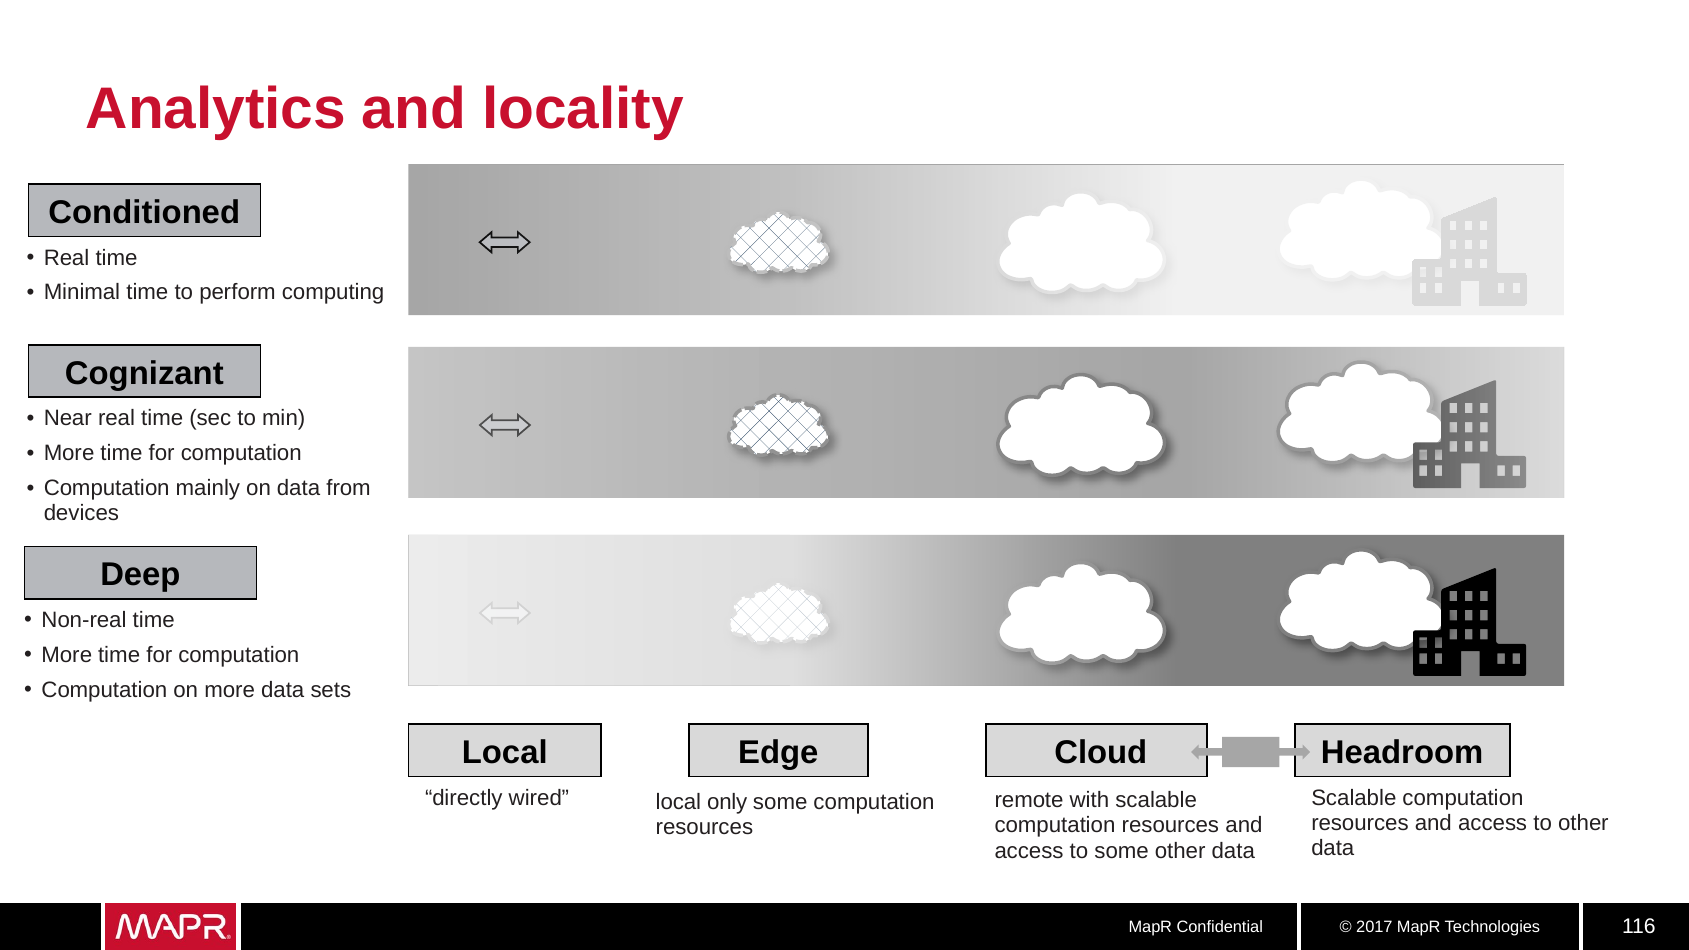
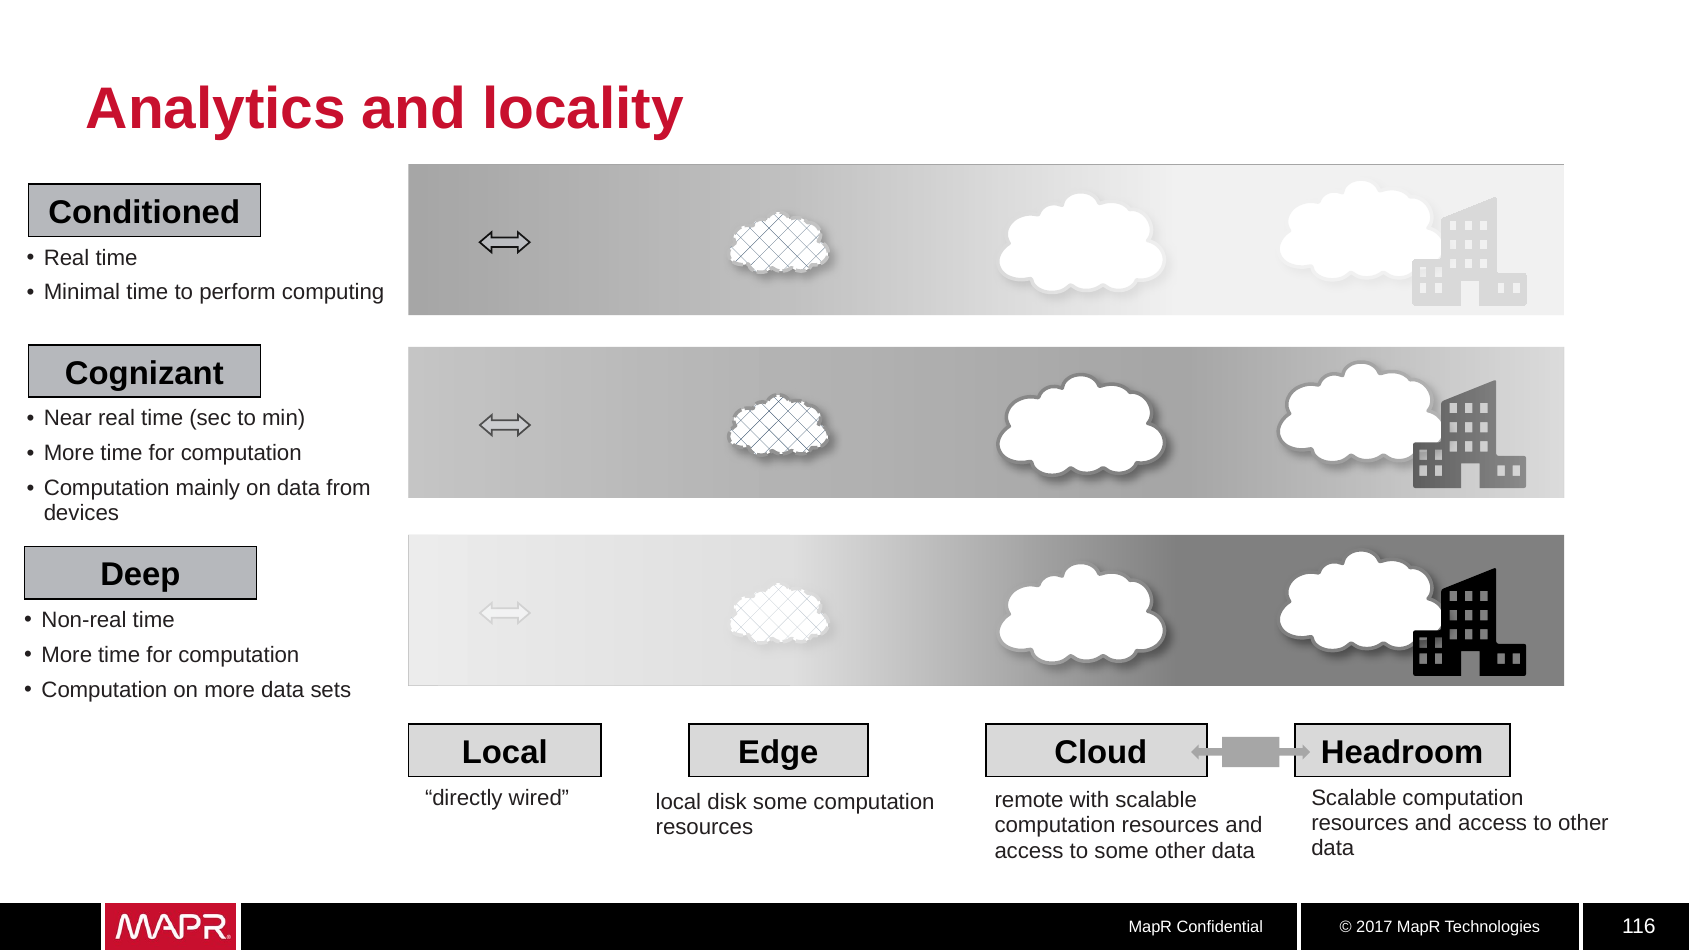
only: only -> disk (727, 802)
